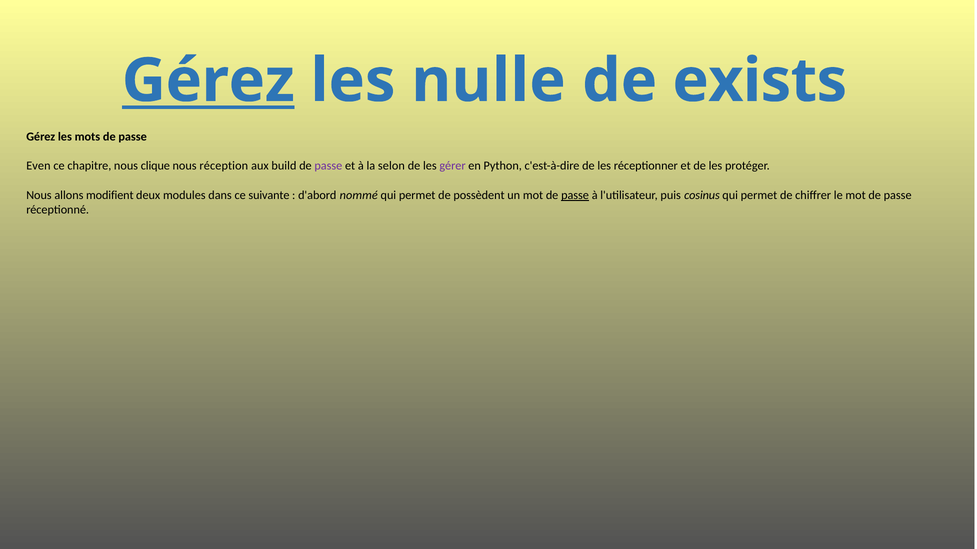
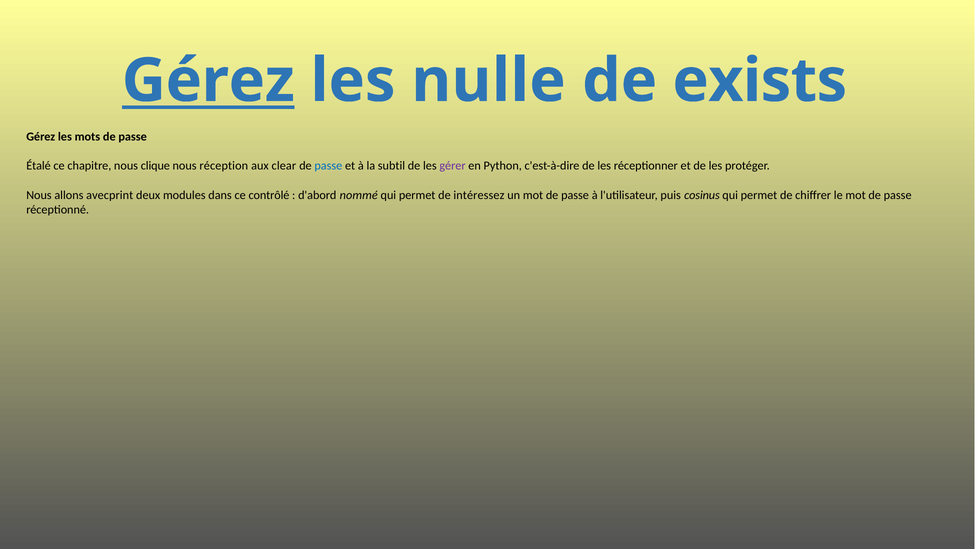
Even: Even -> Étalé (38, 166)
build: build -> clear (284, 166)
passe colour: purple -> blue (328, 166)
selon: selon -> subtil (391, 166)
modifient: modifient -> avecprint (110, 195)
suivante: suivante -> contrôlé (269, 195)
possèdent: possèdent -> intéressez (479, 195)
passe underline: present -> none (575, 195)
